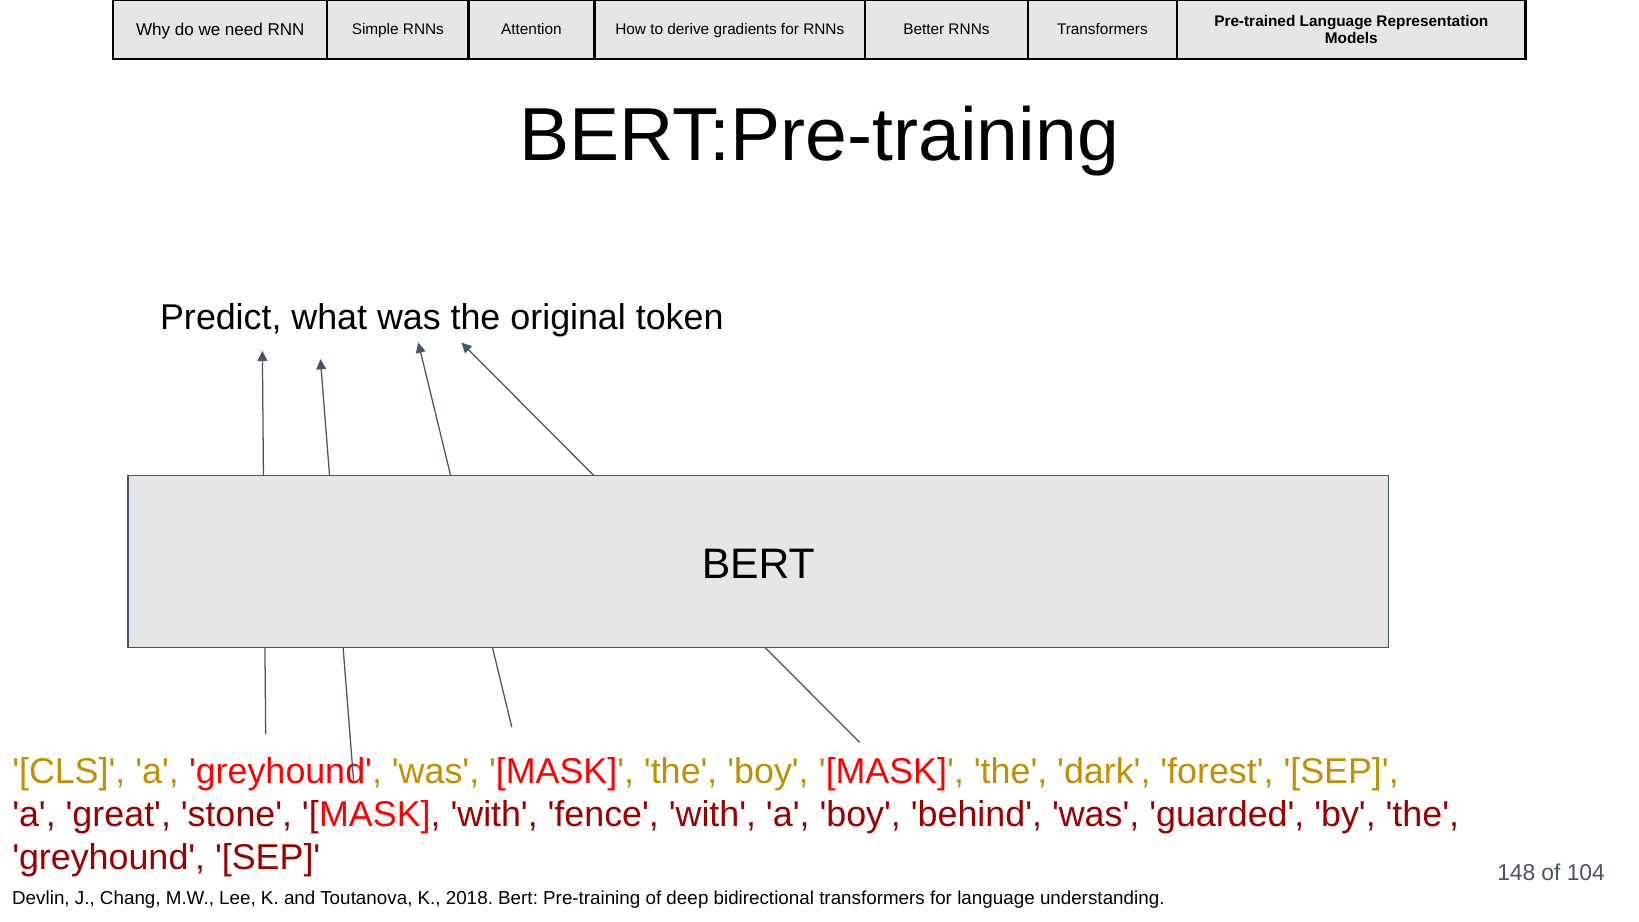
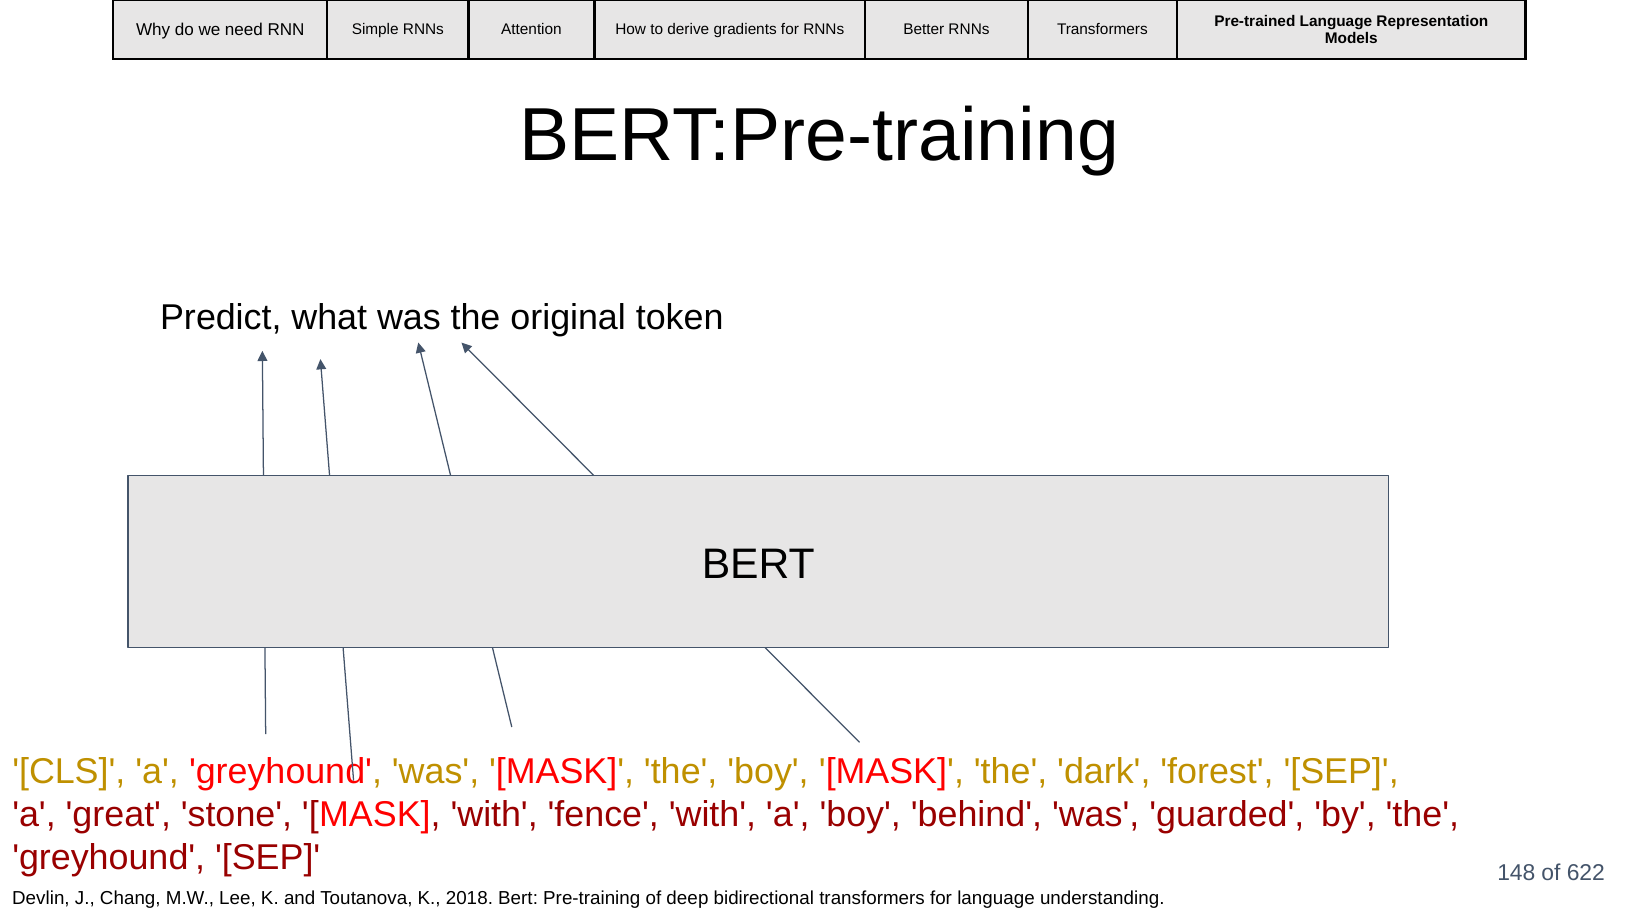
104: 104 -> 622 (1586, 873)
